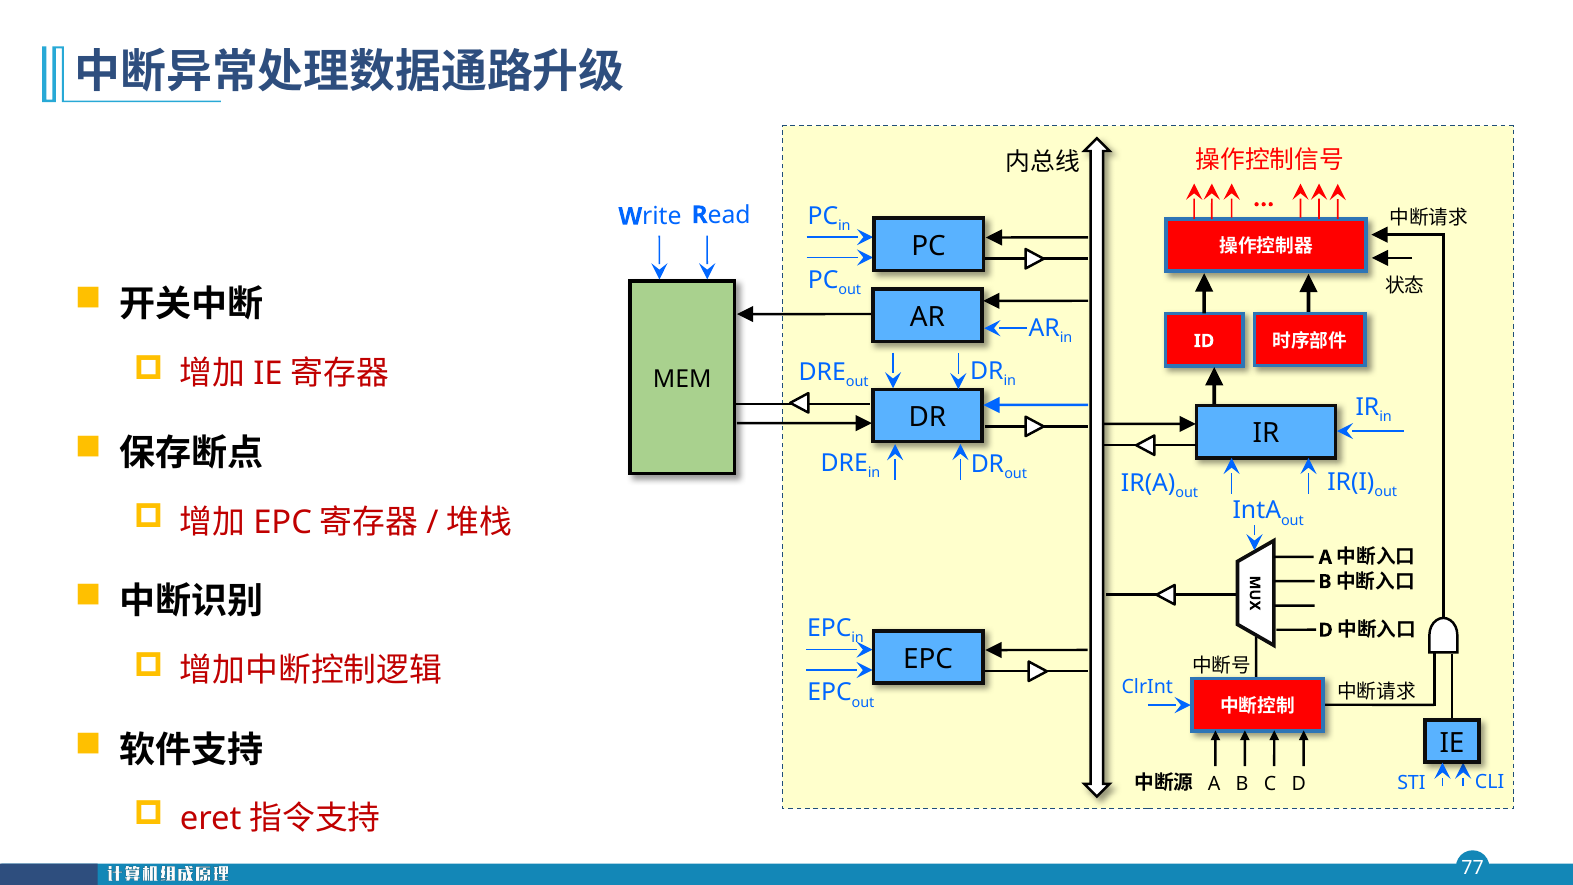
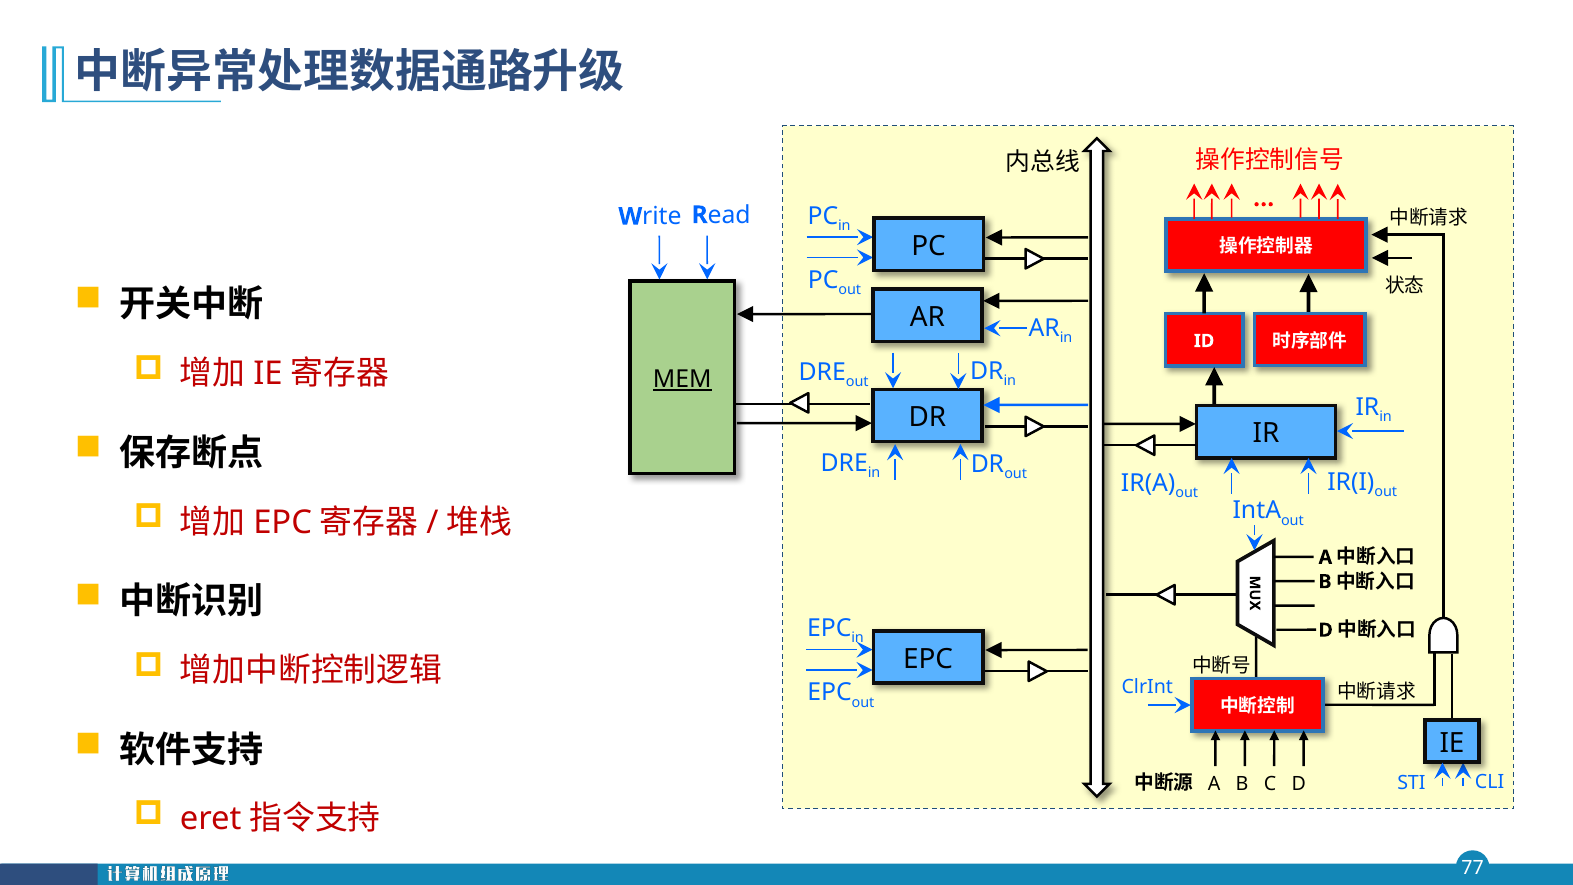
MEM underline: none -> present (682, 379)
